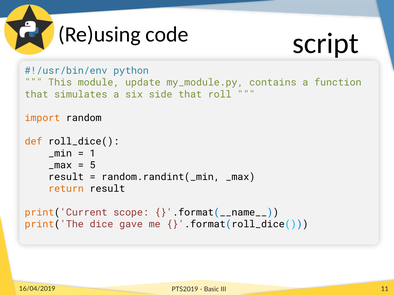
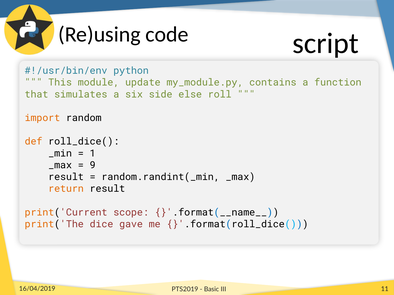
side that: that -> else (190, 94)
5: 5 -> 9 (93, 165)
